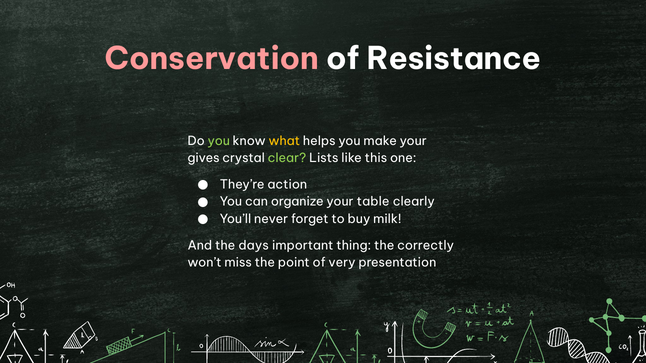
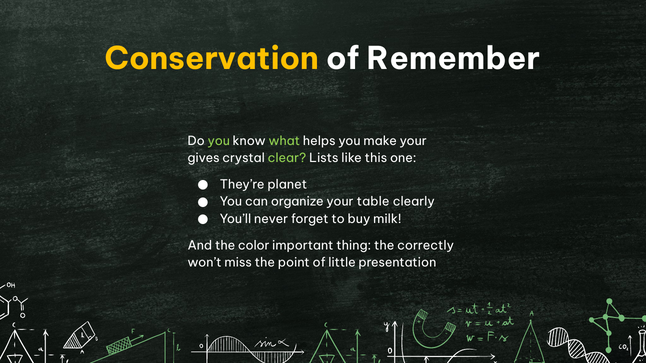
Conservation colour: pink -> yellow (212, 59)
Resistance: Resistance -> Remember (454, 59)
what colour: yellow -> light green (284, 141)
action: action -> planet (287, 185)
days: days -> color (254, 246)
very: very -> little (342, 263)
